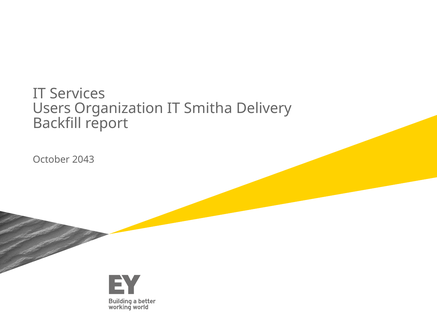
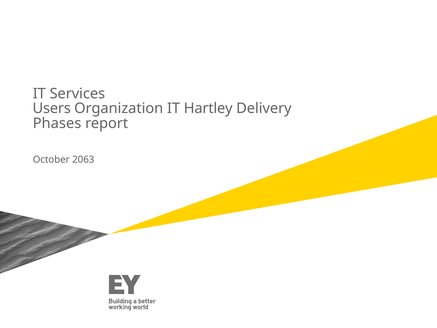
Smitha: Smitha -> Hartley (208, 108)
Backfill: Backfill -> Phases (57, 123)
2043: 2043 -> 2063 (83, 160)
